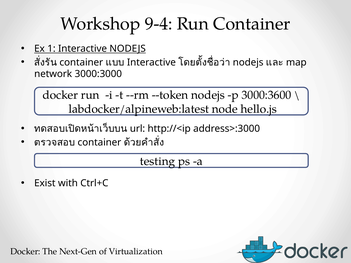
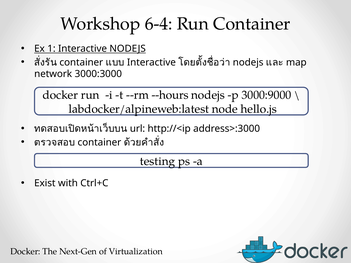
9-4: 9-4 -> 6-4 (159, 24)
--token: --token -> --hours (170, 95)
3000:3600: 3000:3600 -> 3000:9000 (266, 95)
